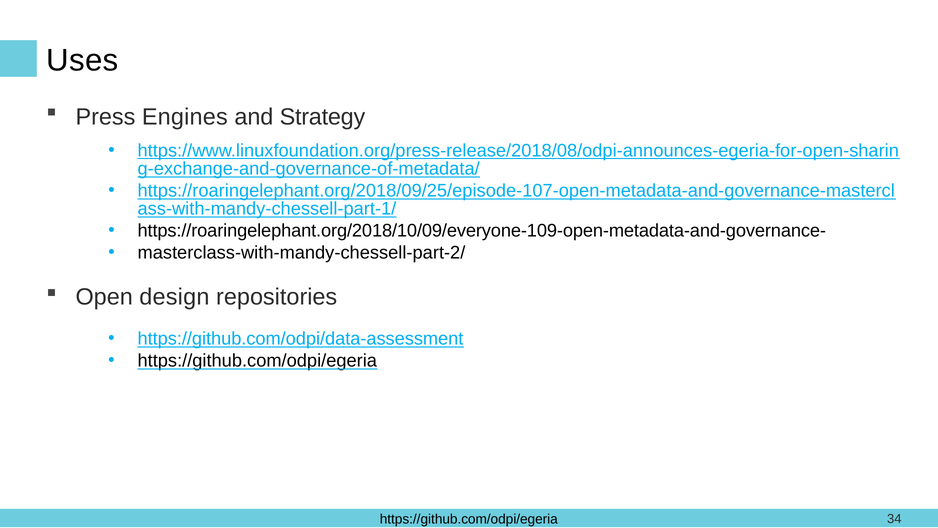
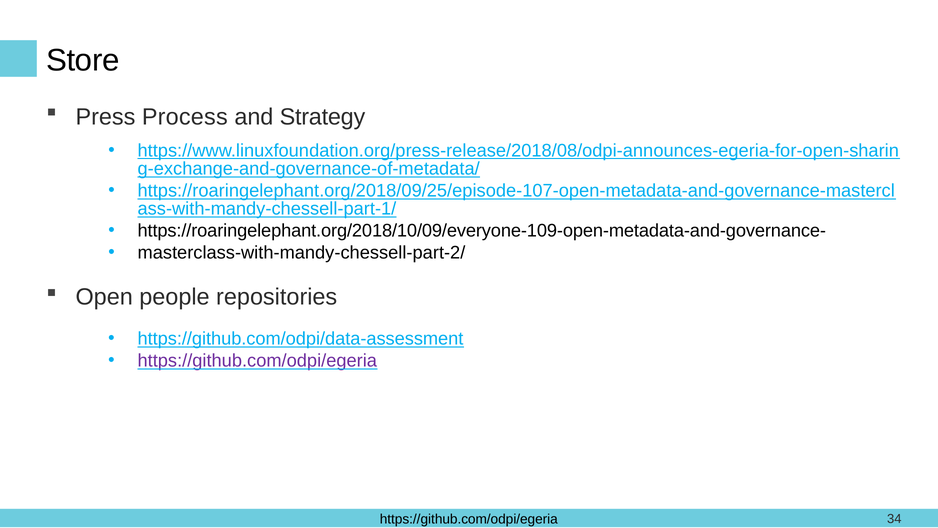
Uses: Uses -> Store (83, 60)
Engines: Engines -> Process (185, 117)
design: design -> people (174, 297)
https://github.com/odpi/egeria colour: black -> purple (257, 360)
